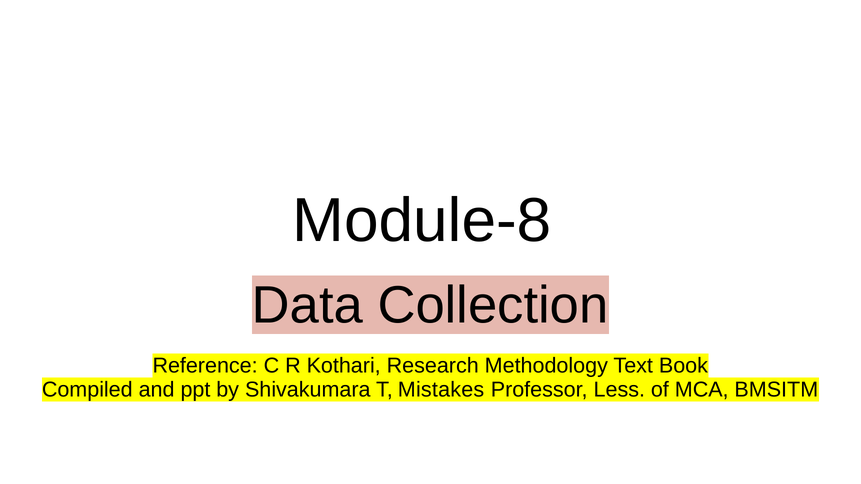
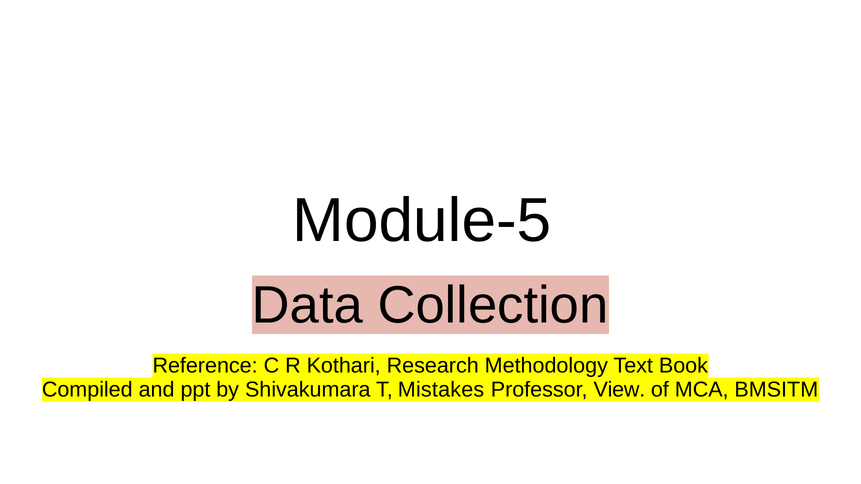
Module-8: Module-8 -> Module-5 (422, 221)
Less: Less -> View (619, 390)
